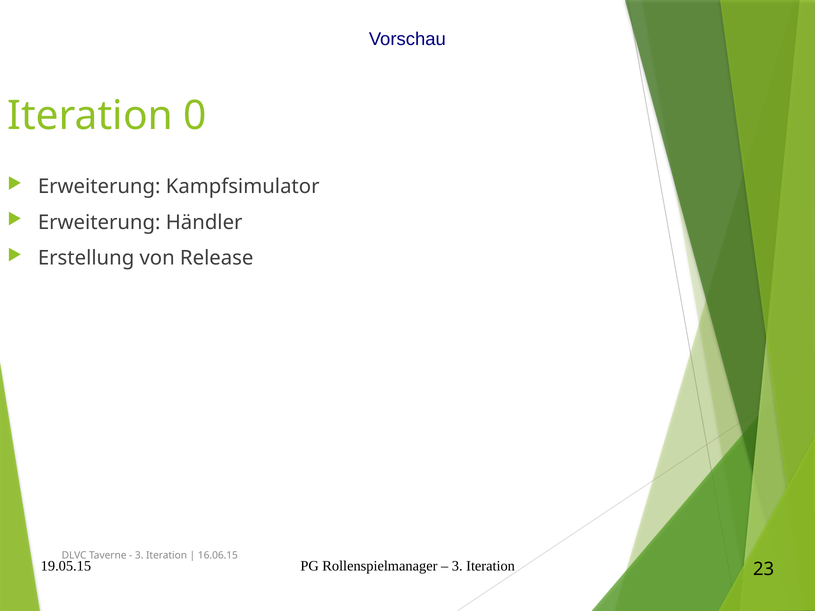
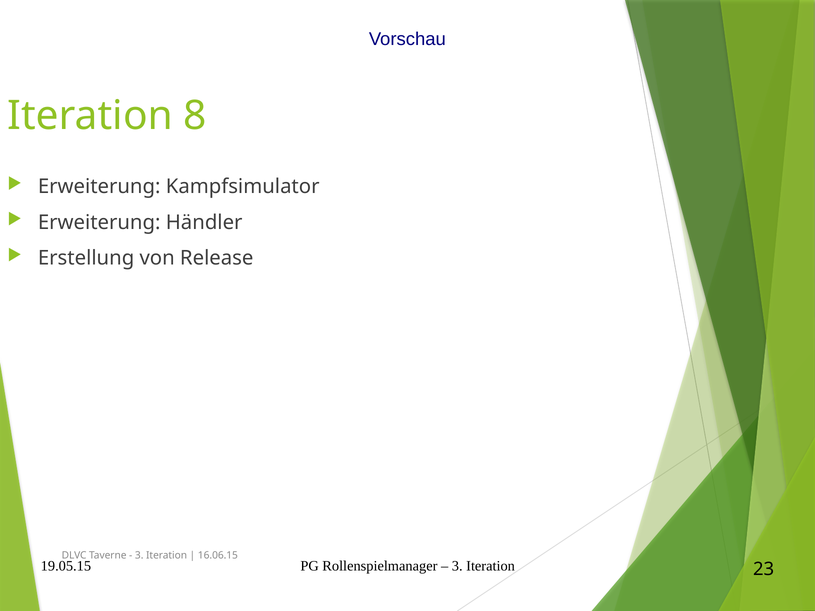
0: 0 -> 8 (195, 116)
